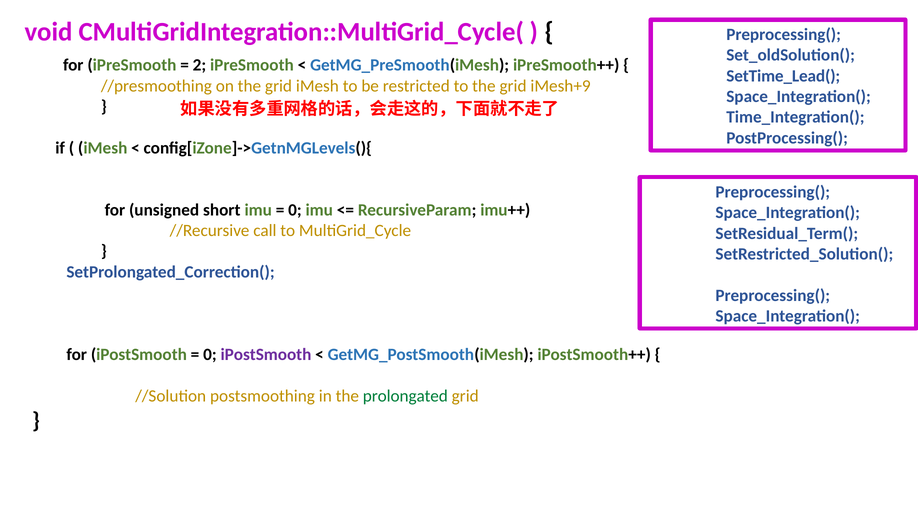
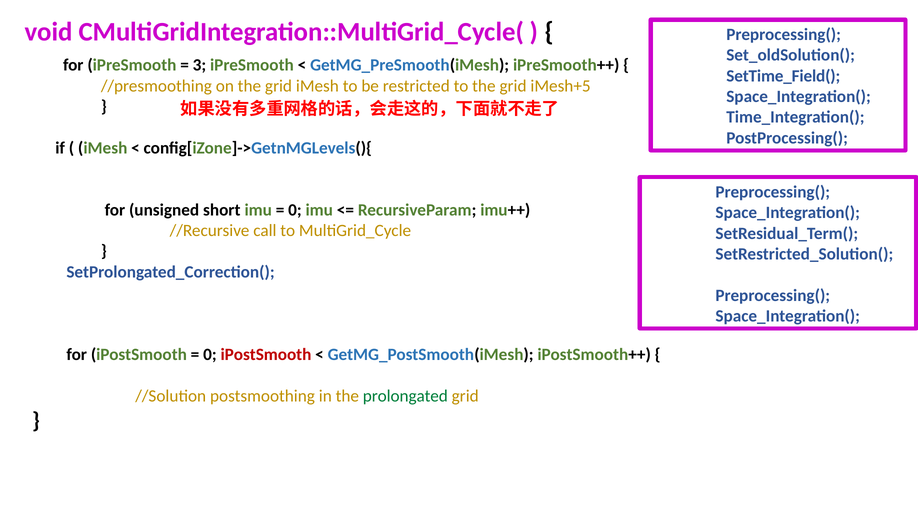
2: 2 -> 3 (199, 65)
SetTime_Lead(: SetTime_Lead( -> SetTime_Field( (783, 76)
iMesh+9: iMesh+9 -> iMesh+5 (561, 86)
iPostSmooth colour: purple -> red (266, 354)
